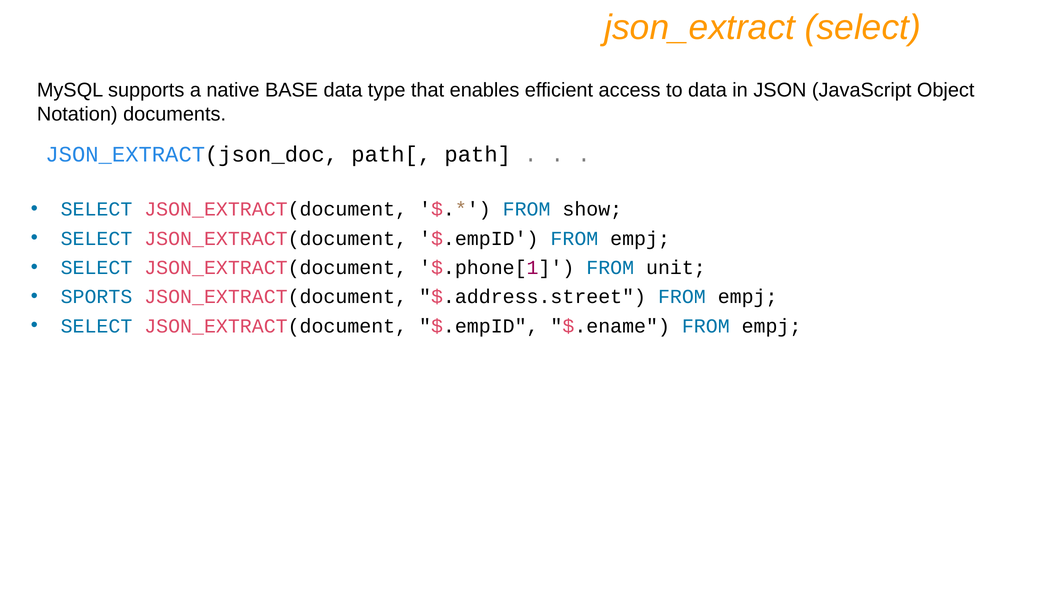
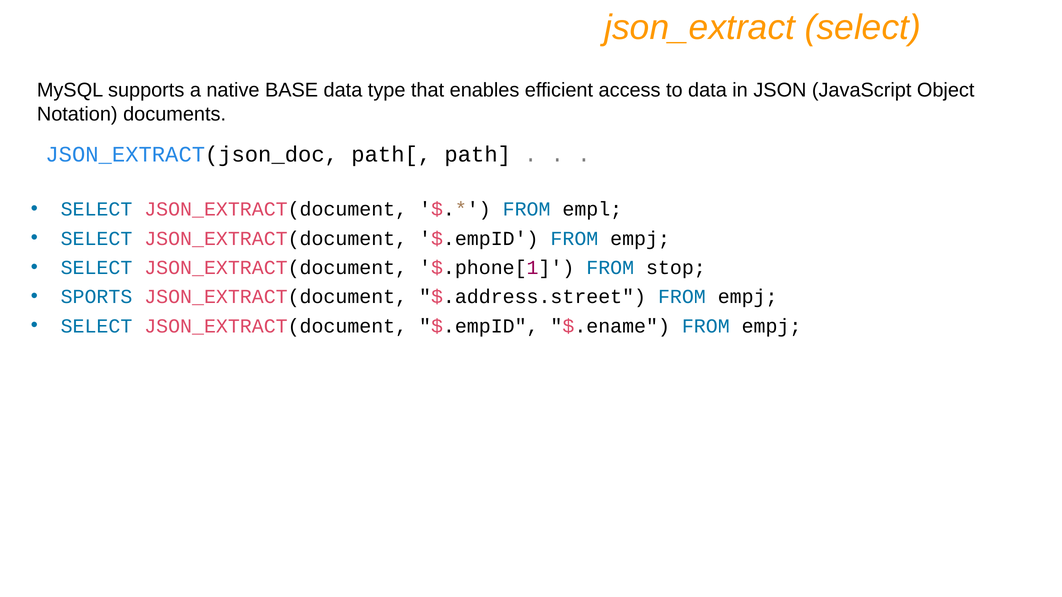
show: show -> empl (592, 209)
unit: unit -> stop (676, 268)
